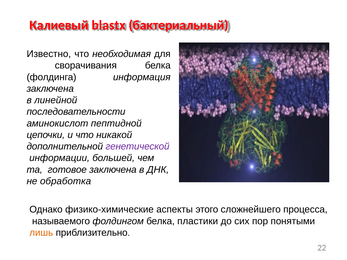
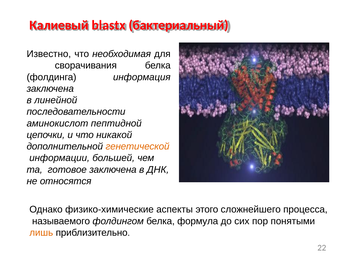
генетической colour: purple -> orange (138, 147)
обработка: обработка -> относятся (66, 181)
пластики: пластики -> формула (198, 221)
